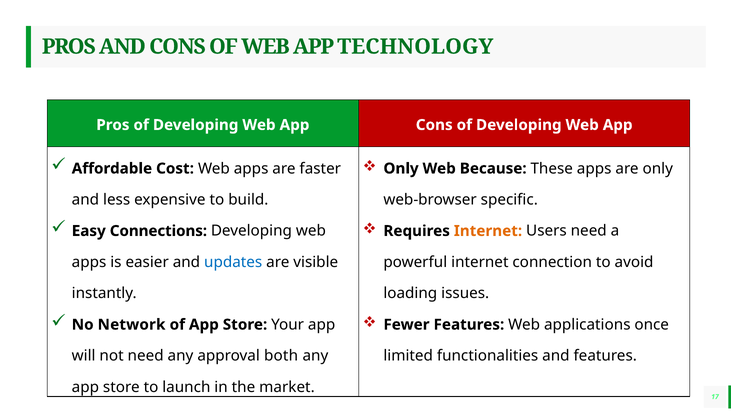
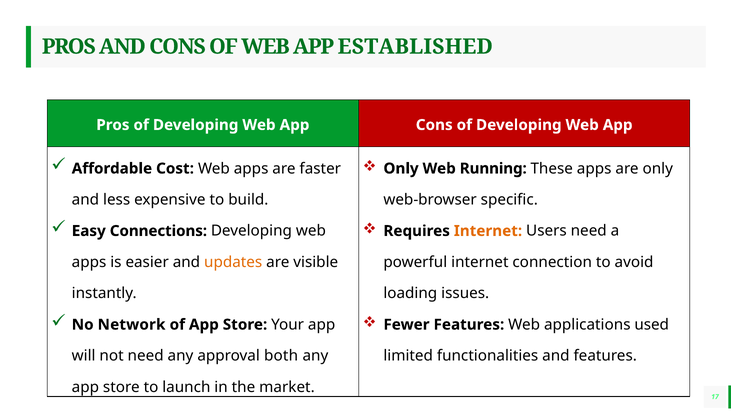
TECHNOLOGY: TECHNOLOGY -> ESTABLISHED (415, 47)
Because: Because -> Running (493, 169)
updates colour: blue -> orange (233, 262)
once: once -> used (652, 325)
